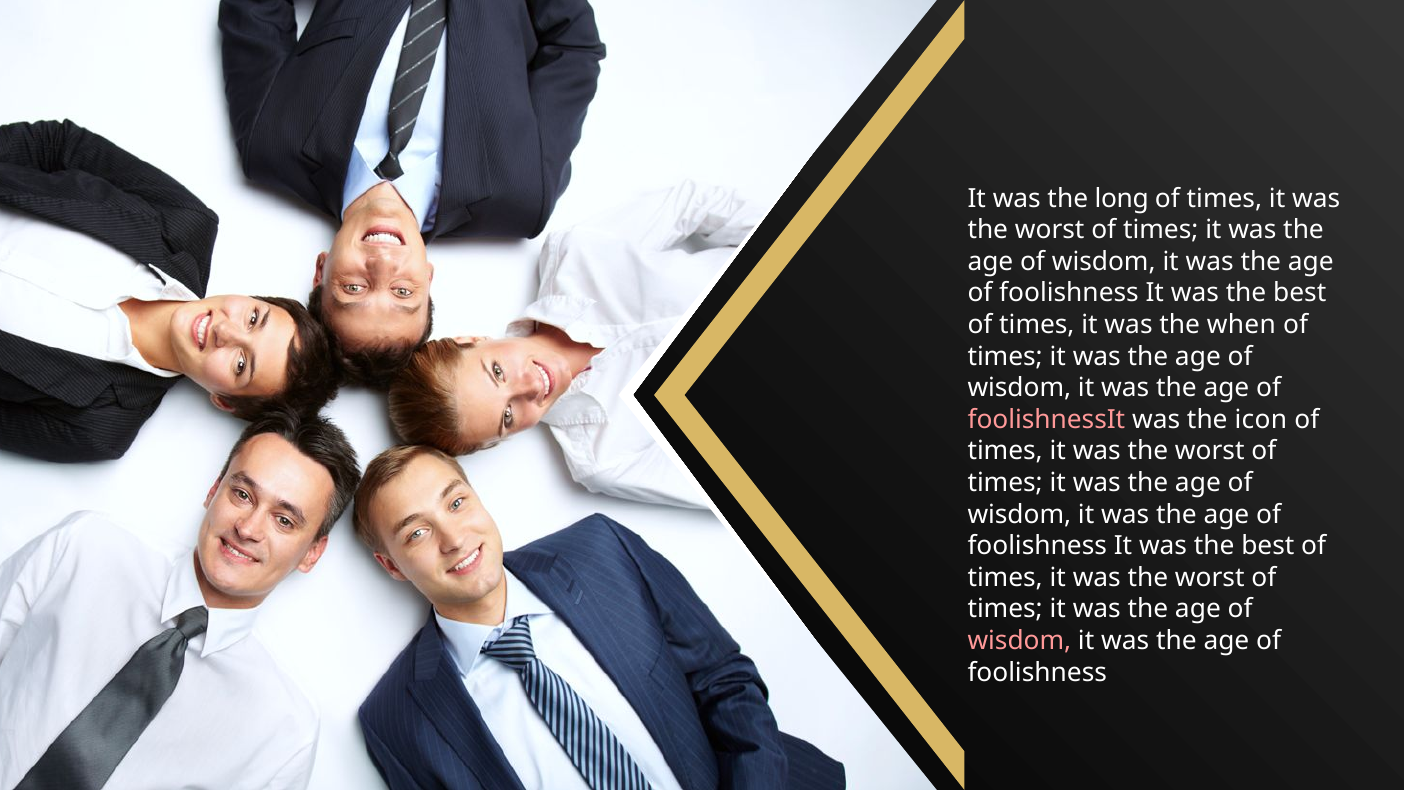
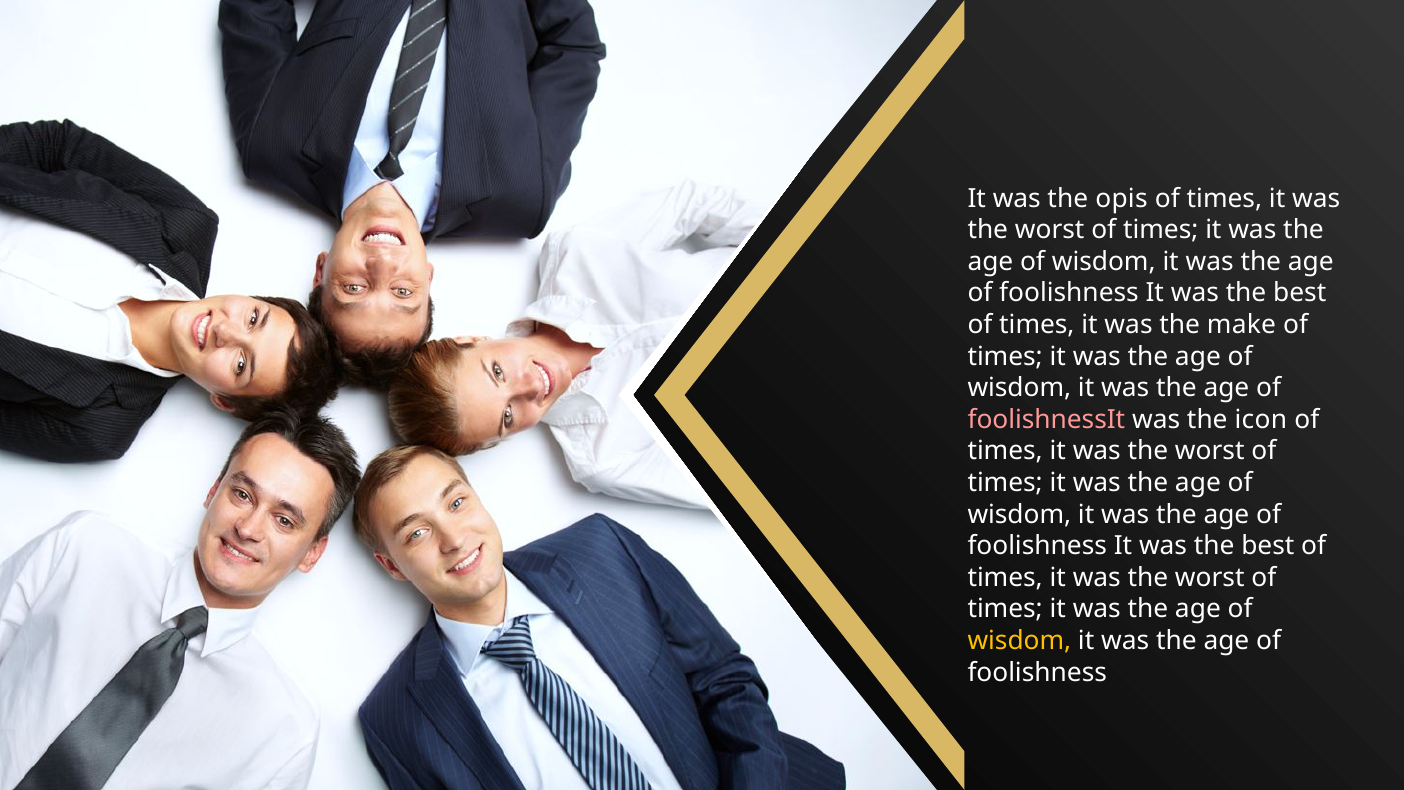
long: long -> opis (1121, 198)
when: when -> make (1241, 325)
wisdom colour: pink -> yellow (1019, 641)
